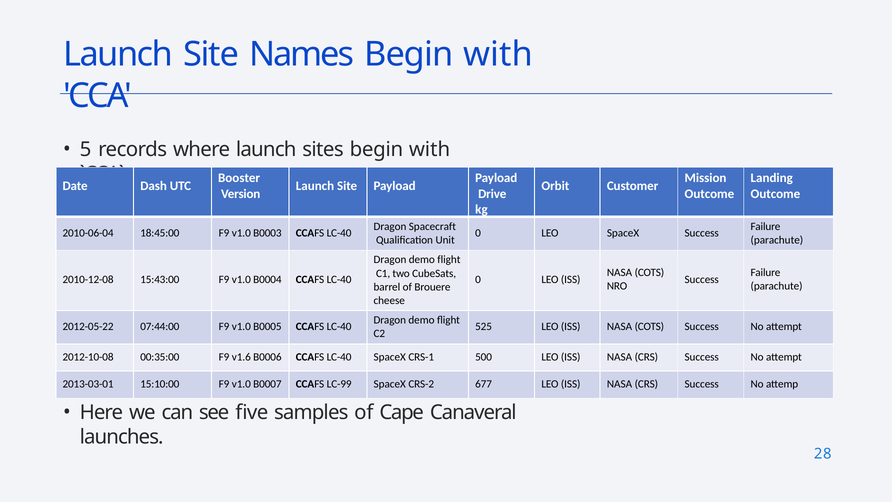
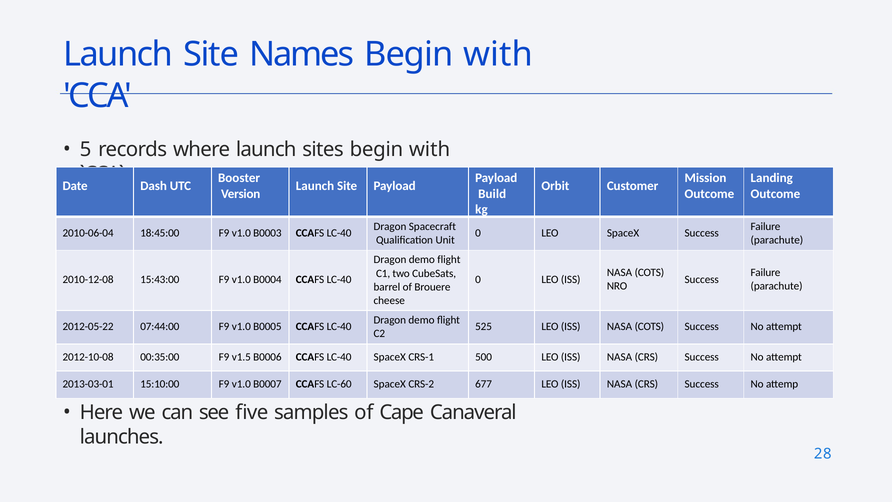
Drive: Drive -> Build (492, 194)
v1.6: v1.6 -> v1.5 (241, 357)
LC-99: LC-99 -> LC-60 (339, 384)
